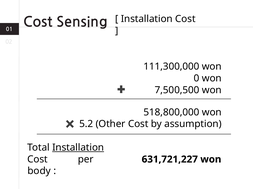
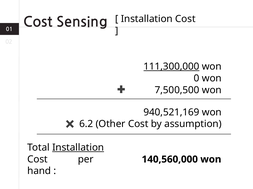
111,300,000 underline: none -> present (171, 67)
518,800,000: 518,800,000 -> 940,521,169 (171, 113)
5.2: 5.2 -> 6.2 (86, 124)
631,721,227: 631,721,227 -> 140,560,000 (170, 160)
body: body -> hand (39, 172)
